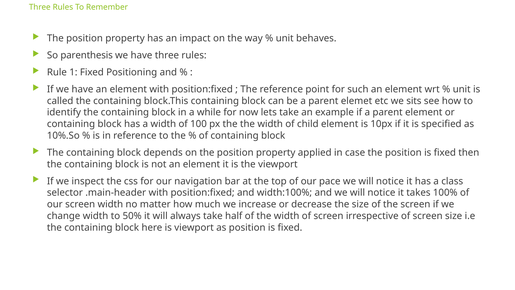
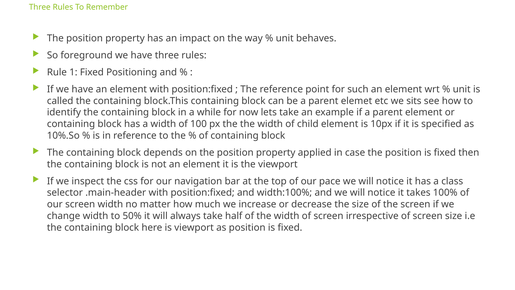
parenthesis: parenthesis -> foreground (87, 55)
